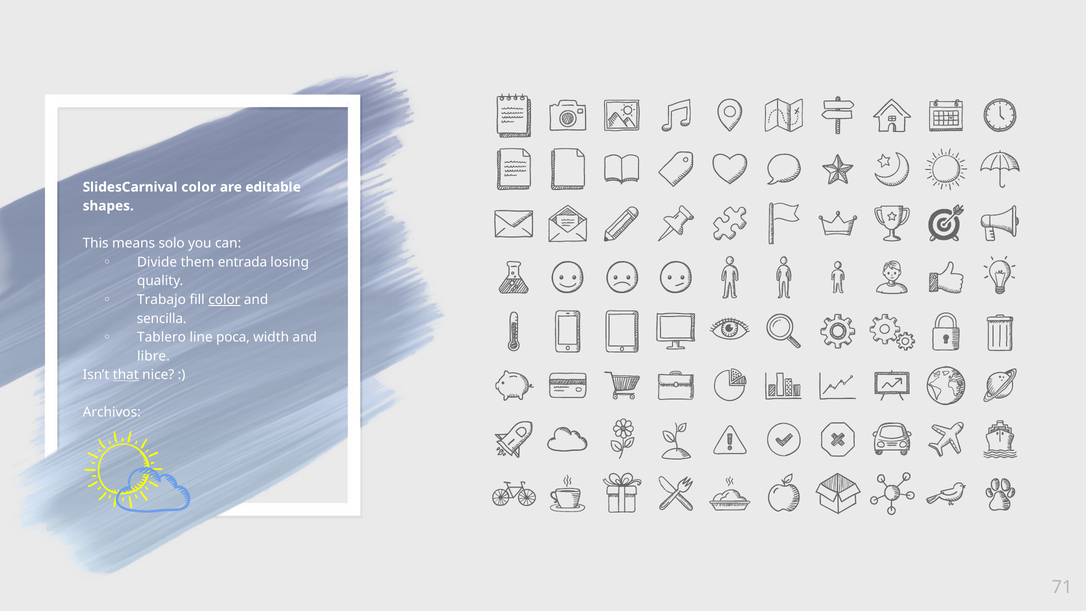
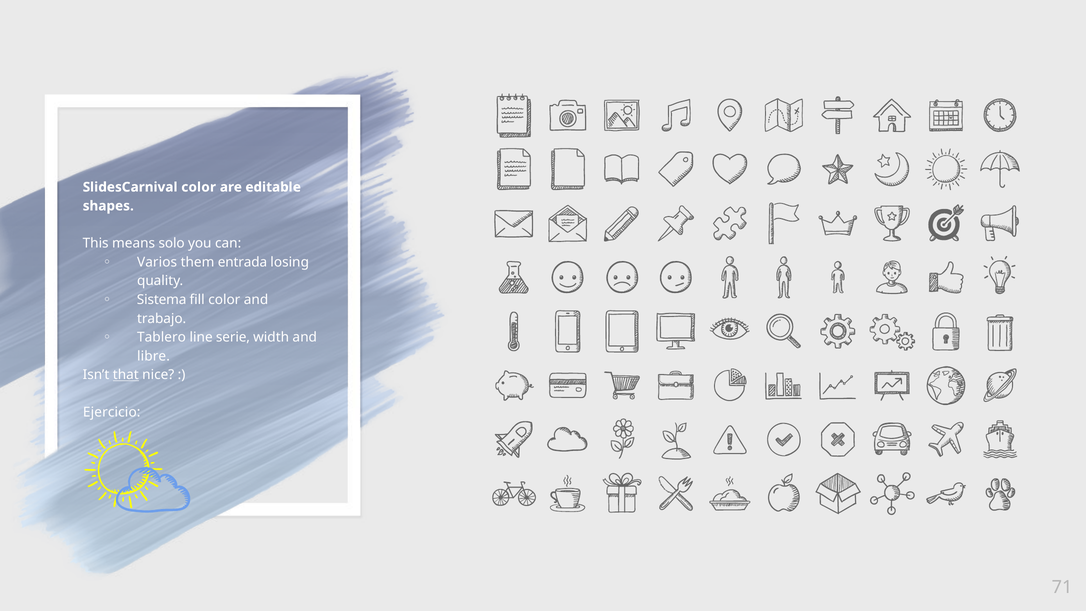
Divide: Divide -> Varios (157, 262)
Trabajo: Trabajo -> Sistema (162, 300)
color underline: present -> none (224, 300)
sencilla: sencilla -> trabajo (162, 318)
poca: poca -> serie (233, 337)
Archivos: Archivos -> Ejercicio (112, 412)
